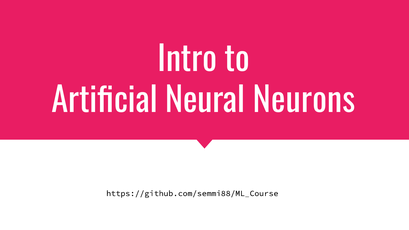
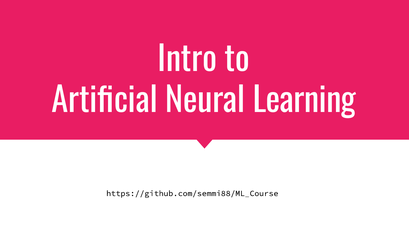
Neurons: Neurons -> Learning (304, 101)
